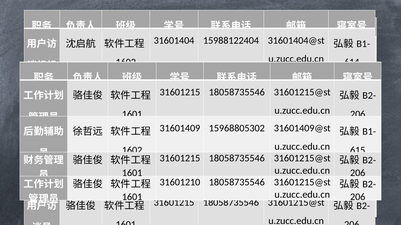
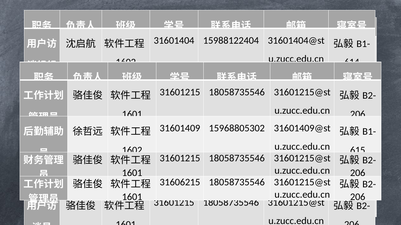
31601210: 31601210 -> 31606215 (180, 183)
